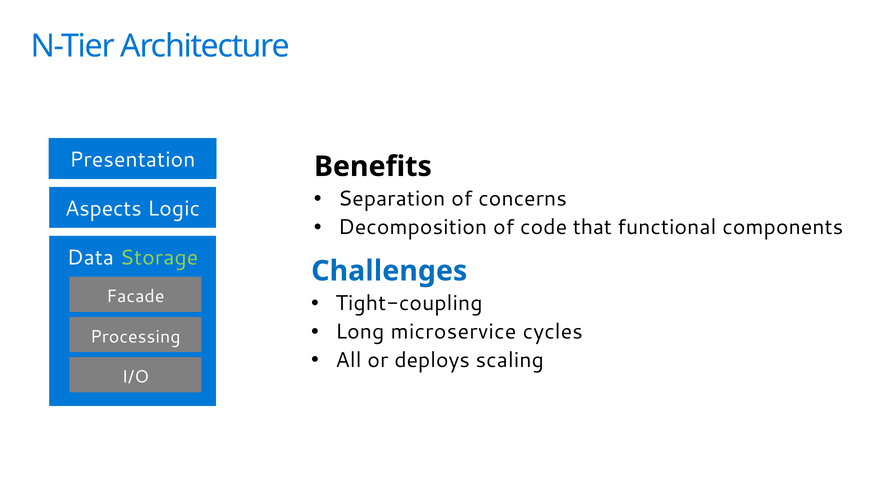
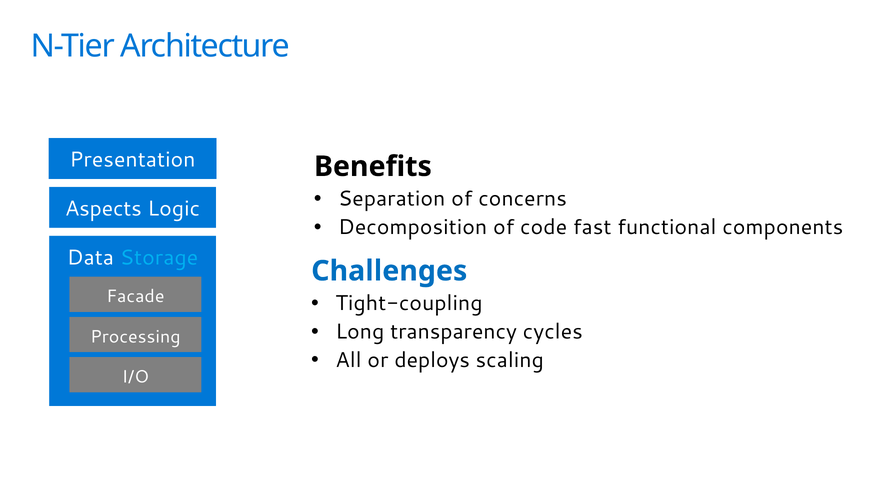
that: that -> fast (592, 228)
Storage colour: light green -> light blue (159, 258)
microservice: microservice -> transparency (454, 332)
